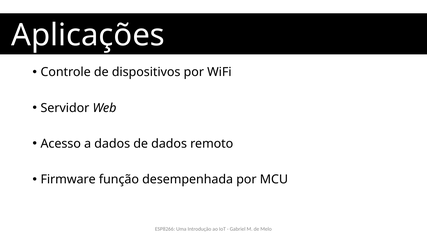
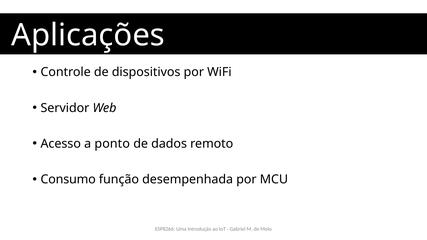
a dados: dados -> ponto (112, 144)
Firmware: Firmware -> Consumo (68, 180)
